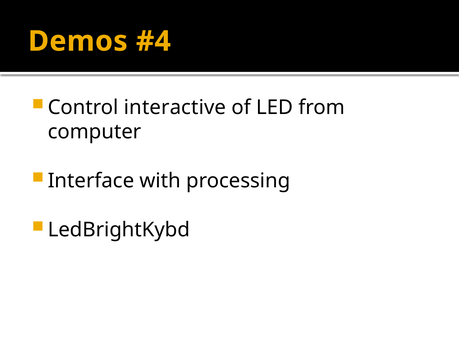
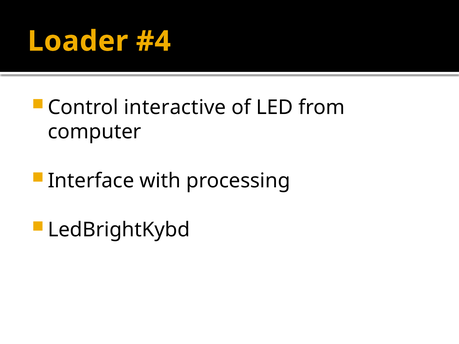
Demos: Demos -> Loader (78, 41)
